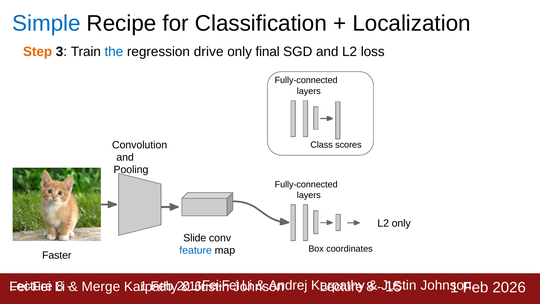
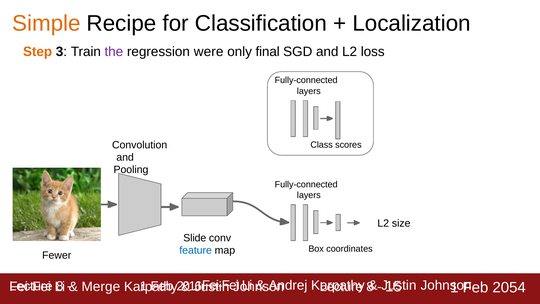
Simple colour: blue -> orange (46, 23)
the colour: blue -> purple (114, 52)
drive: drive -> were (209, 52)
L2 only: only -> size (401, 223)
Faster: Faster -> Fewer (57, 255)
2026: 2026 -> 2054 (509, 287)
